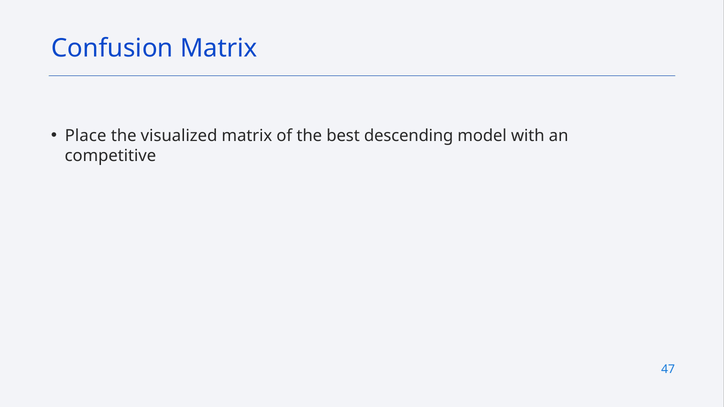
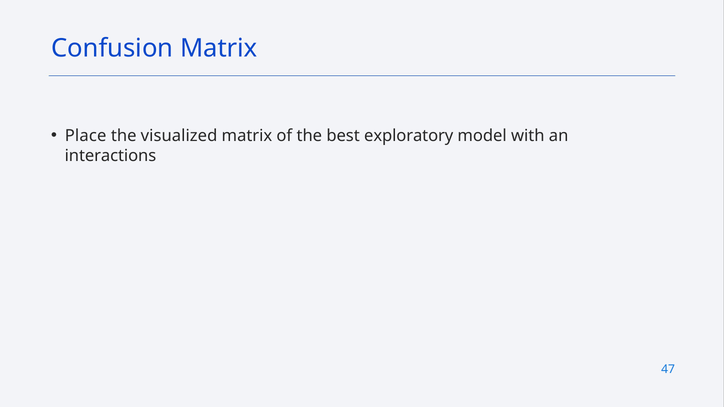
descending: descending -> exploratory (409, 136)
competitive: competitive -> interactions (110, 156)
